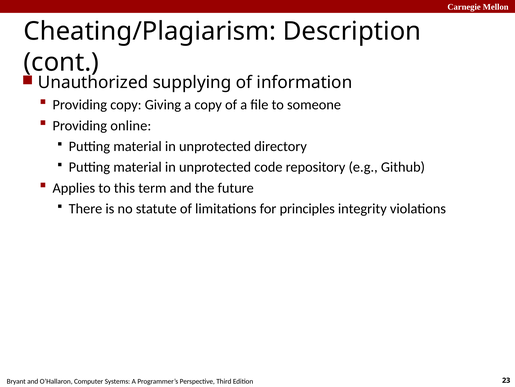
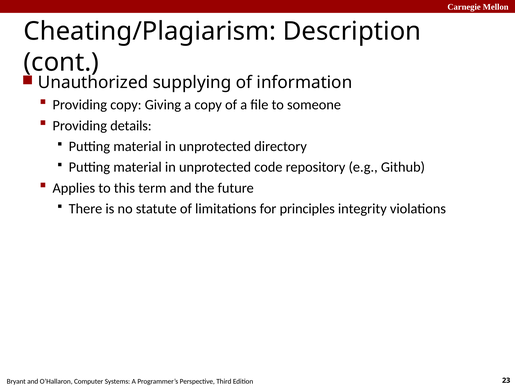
online: online -> details (131, 125)
